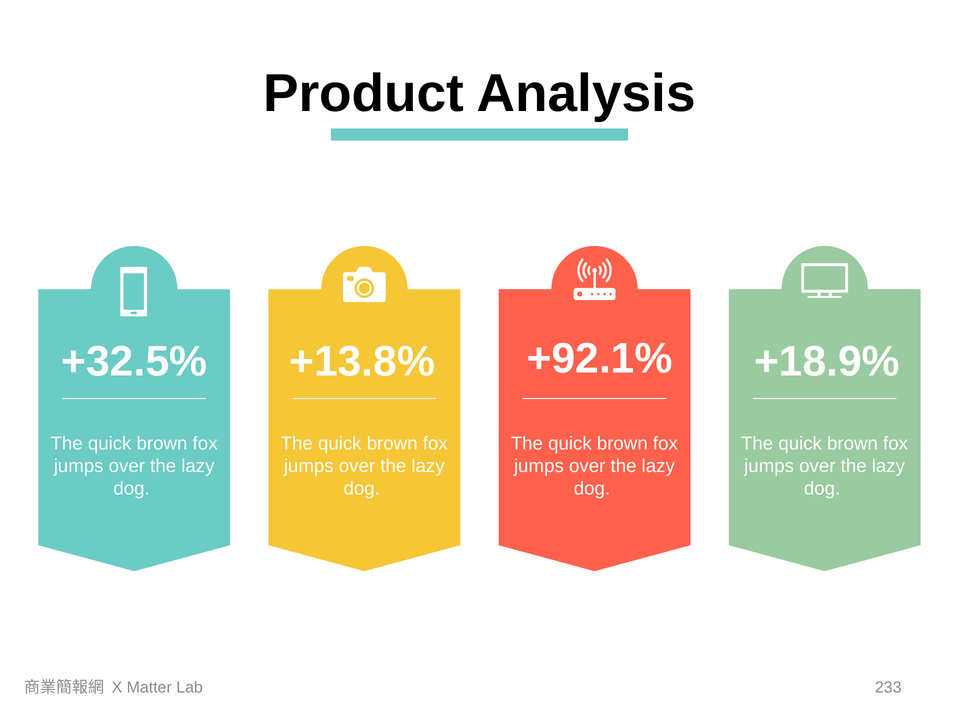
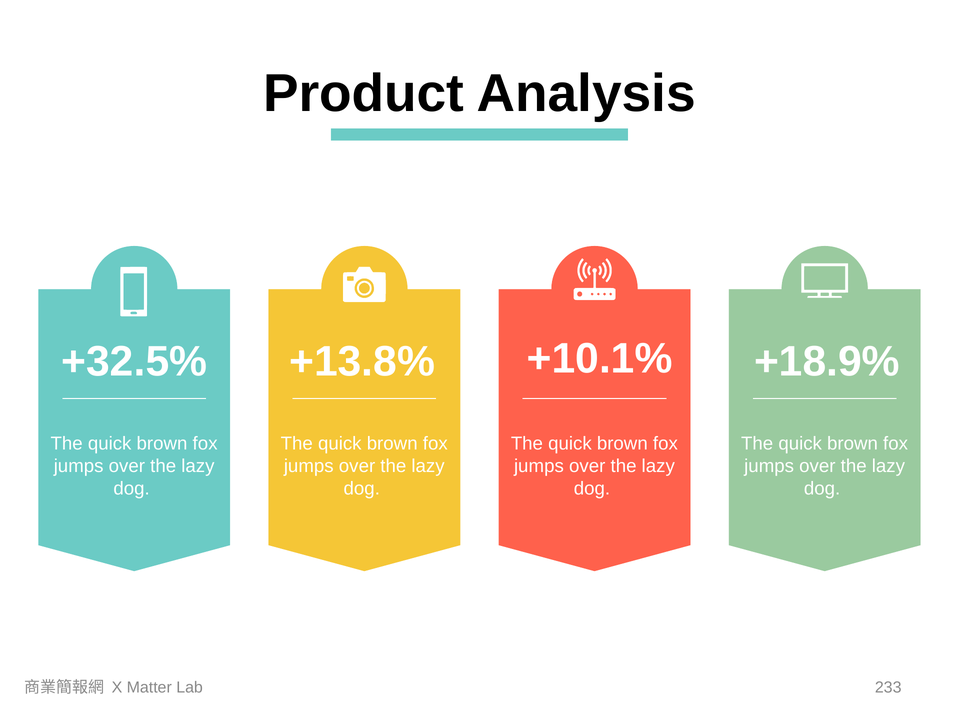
+92.1%: +92.1% -> +10.1% (600, 358)
